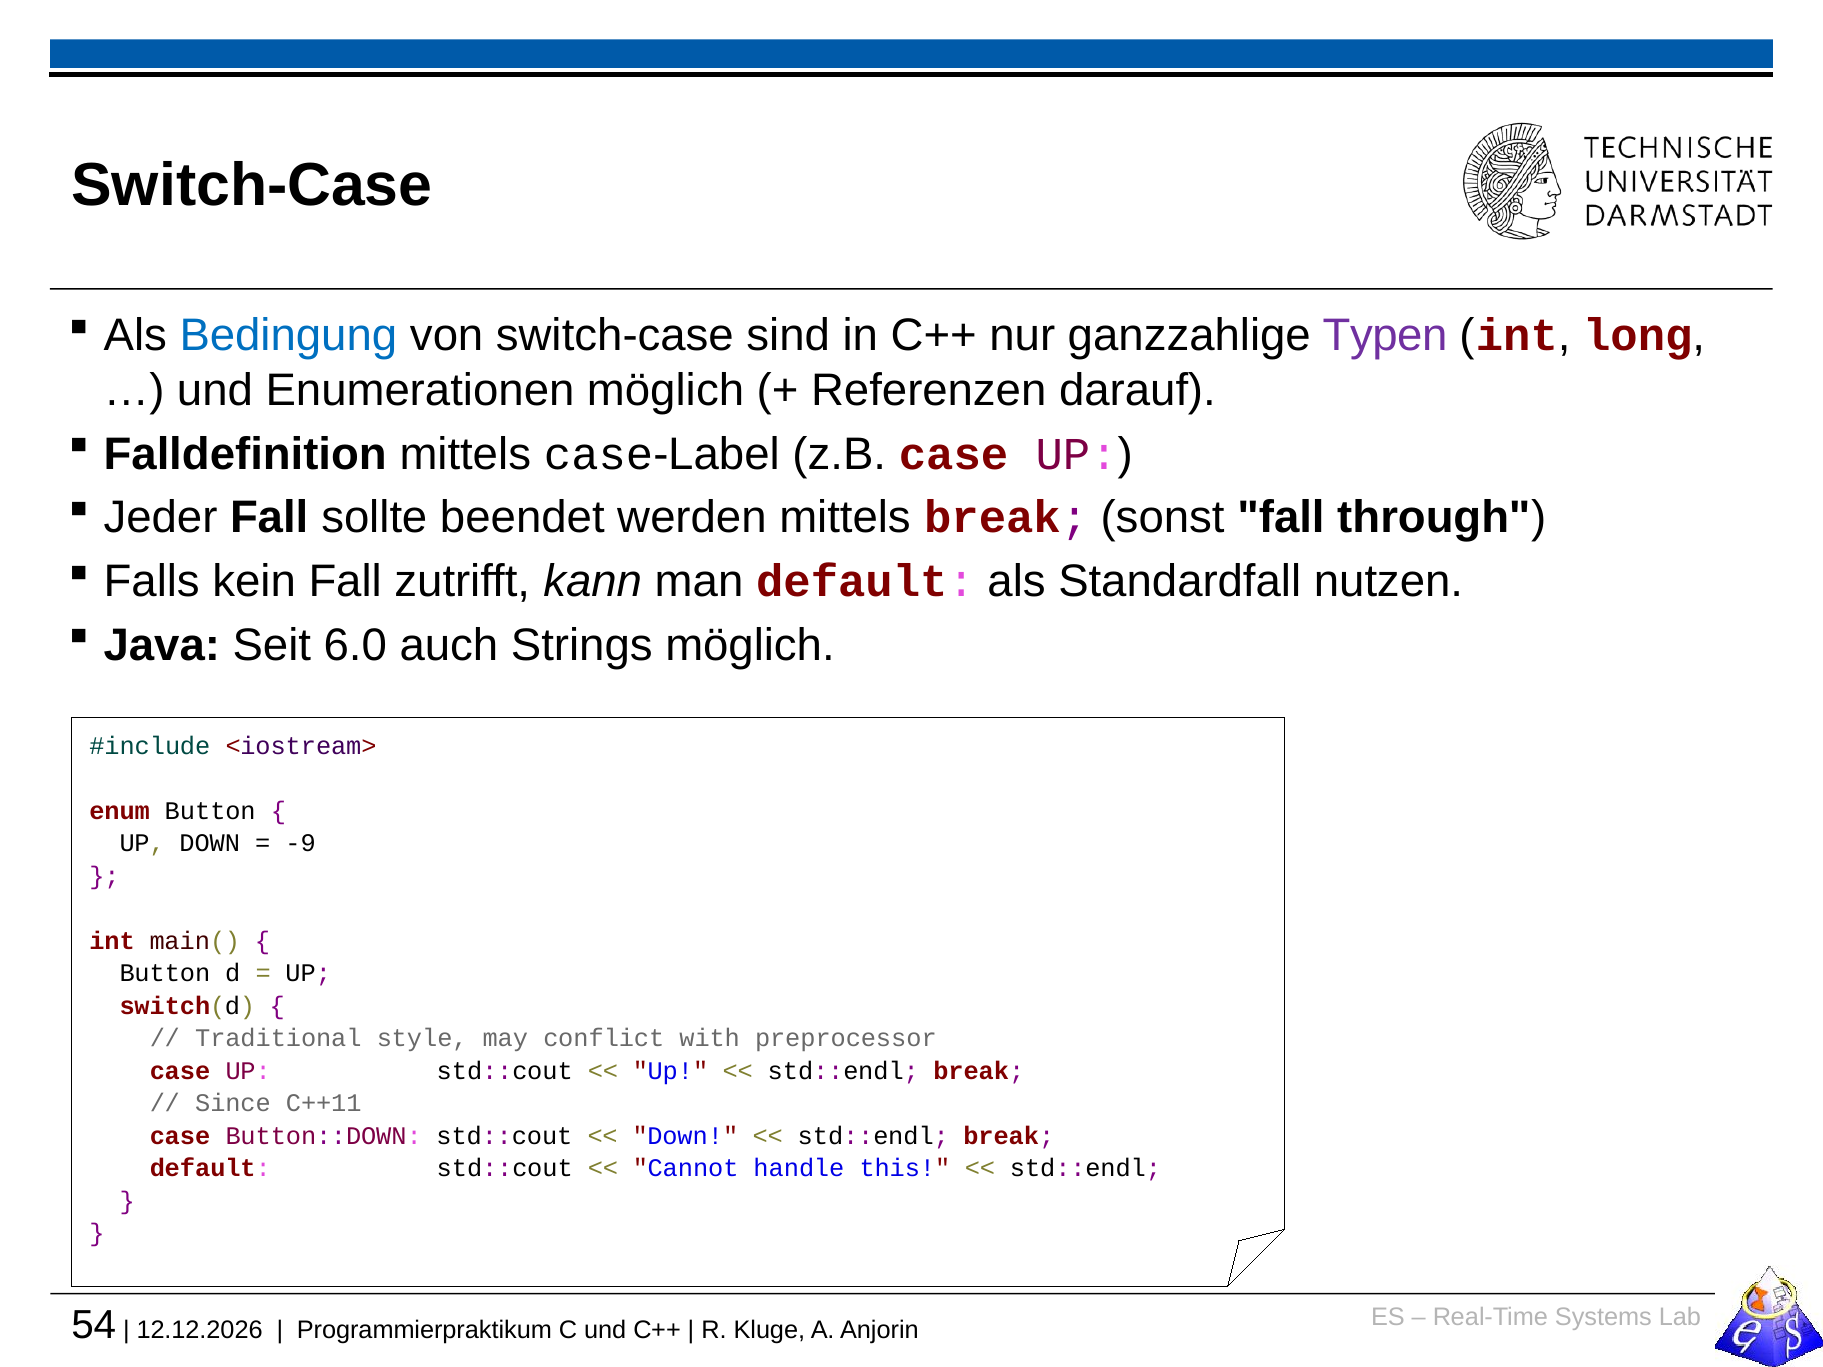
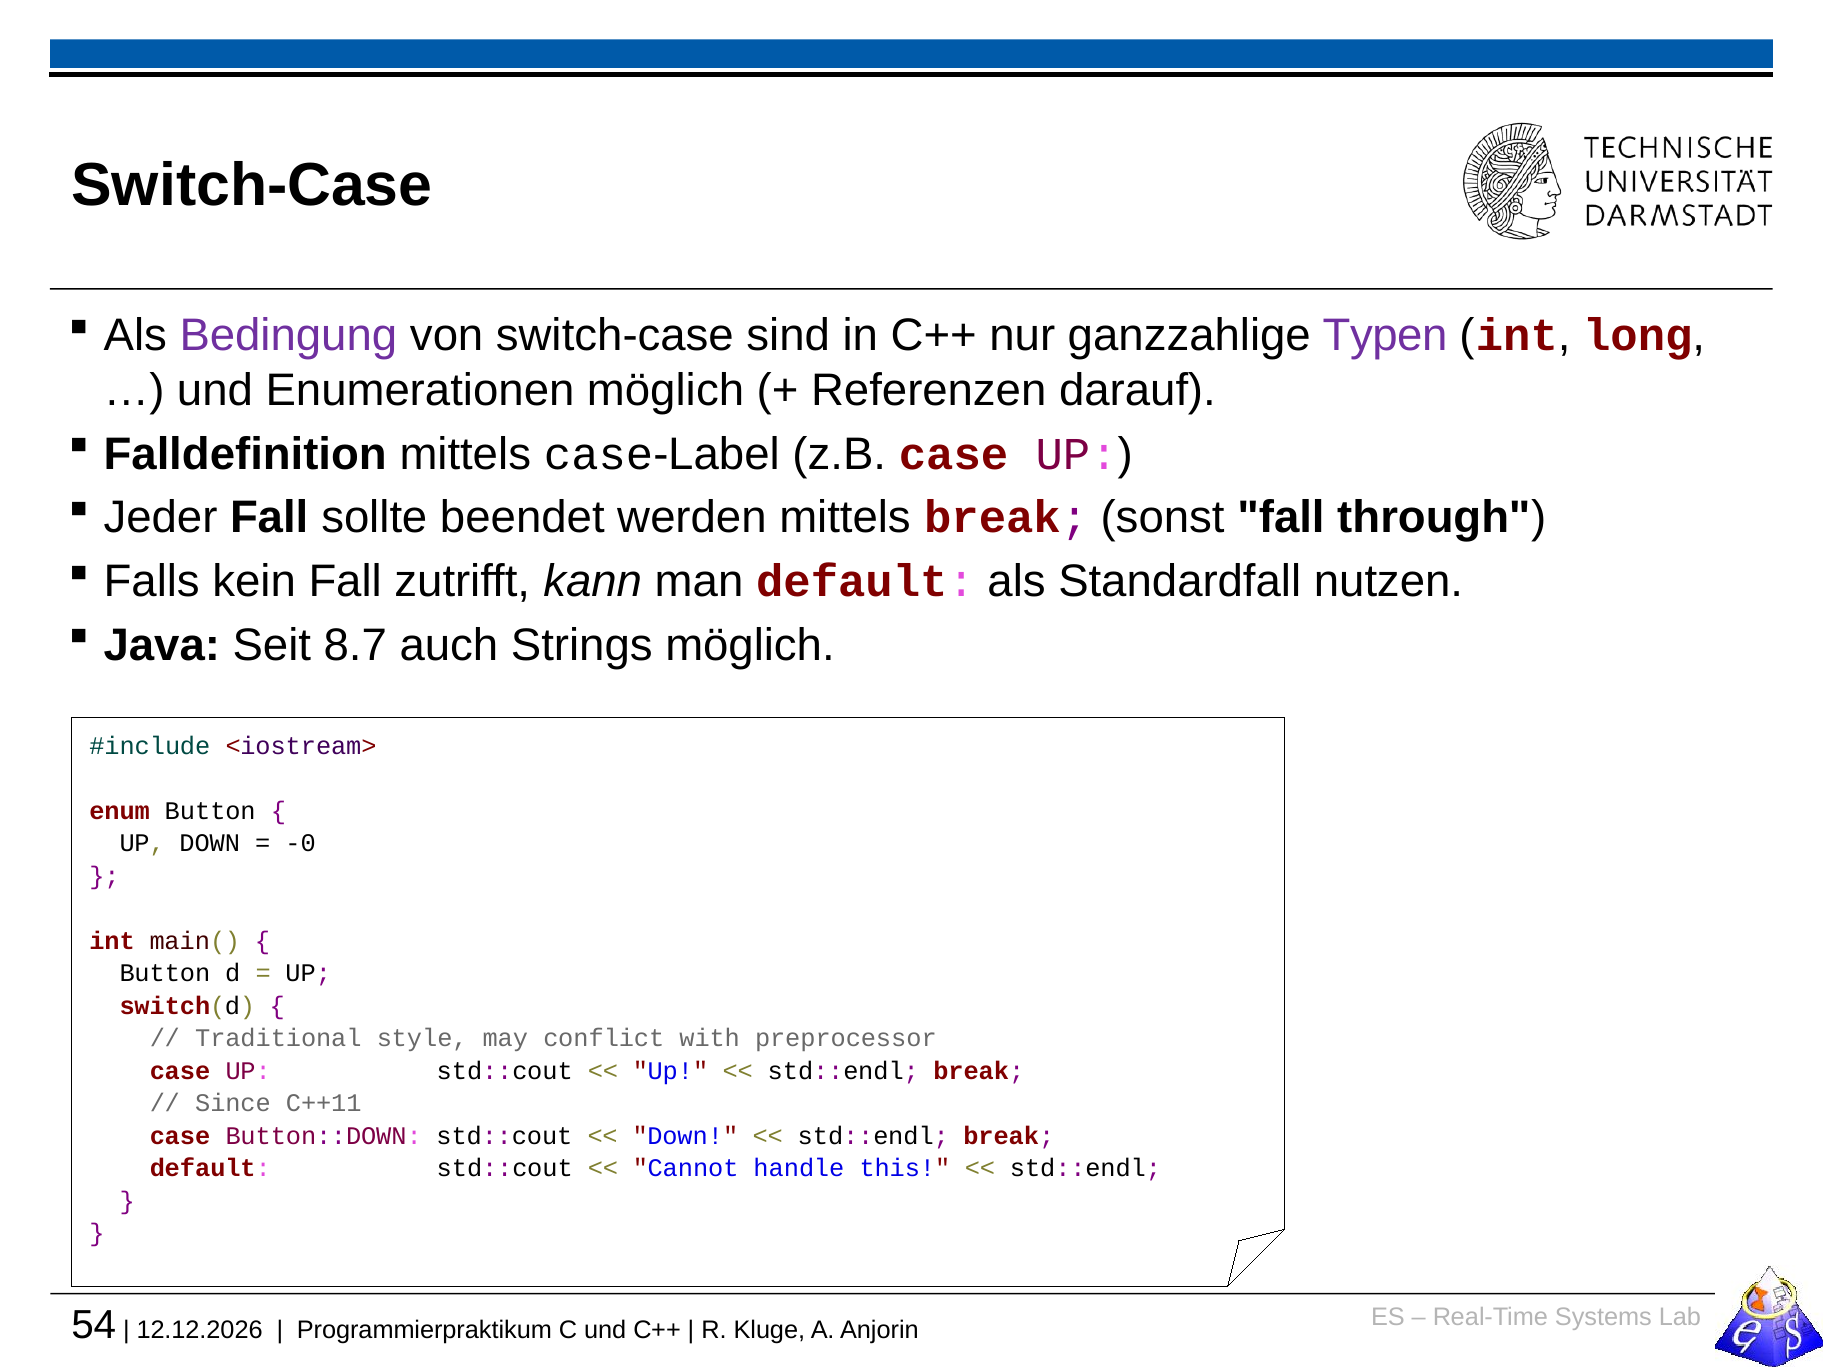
Bedingung colour: blue -> purple (288, 336)
6.0: 6.0 -> 8.7 (355, 645)
-9: -9 -> -0 (301, 844)
